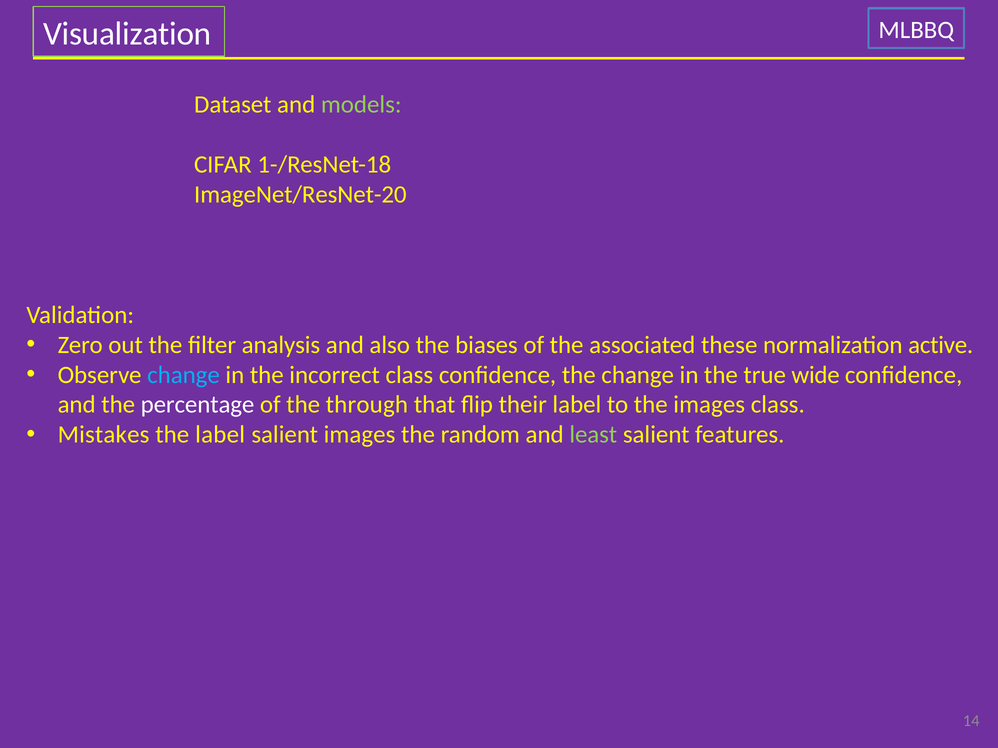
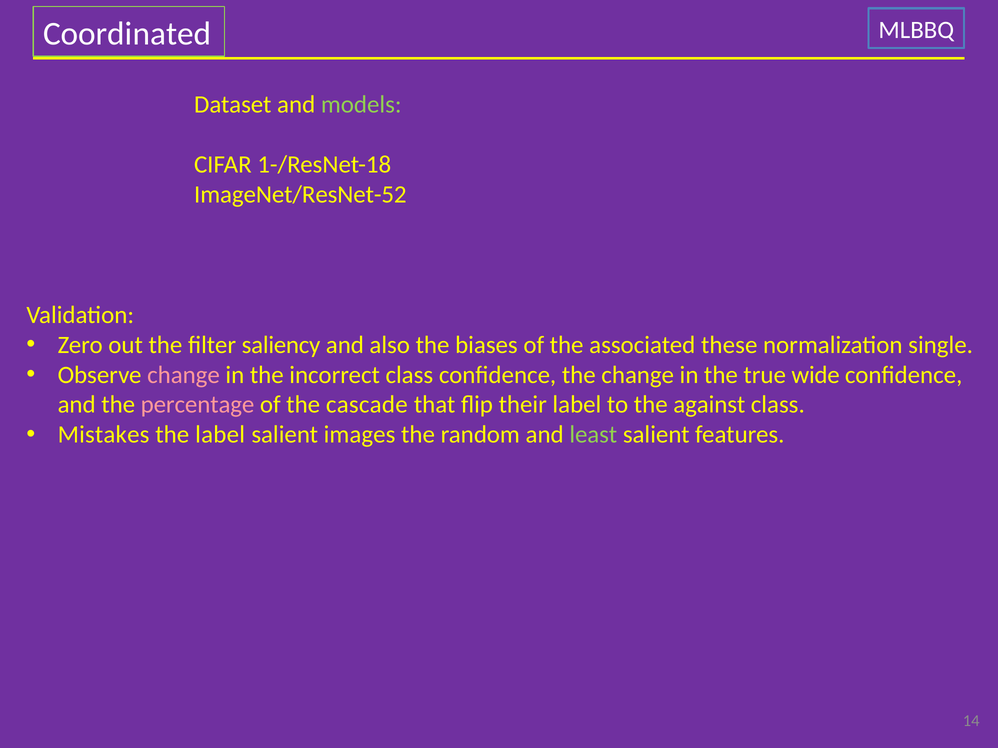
Visualization: Visualization -> Coordinated (127, 34)
ImageNet/ResNet-20: ImageNet/ResNet-20 -> ImageNet/ResNet-52 (300, 195)
analysis: analysis -> saliency (281, 345)
active: active -> single (941, 345)
change colour: light blue -> pink (184, 375)
percentage colour: white -> pink (198, 405)
through: through -> cascade (367, 405)
the images: images -> against (709, 405)
